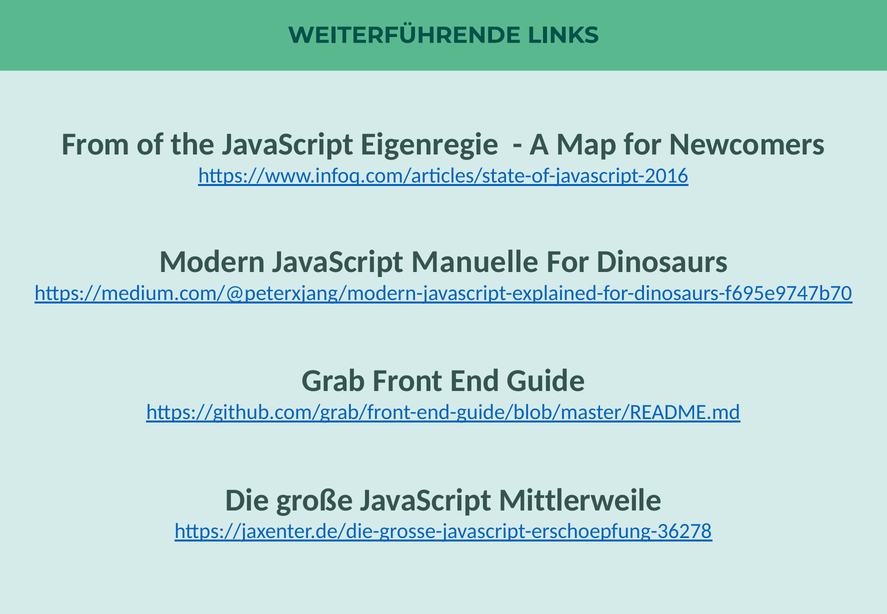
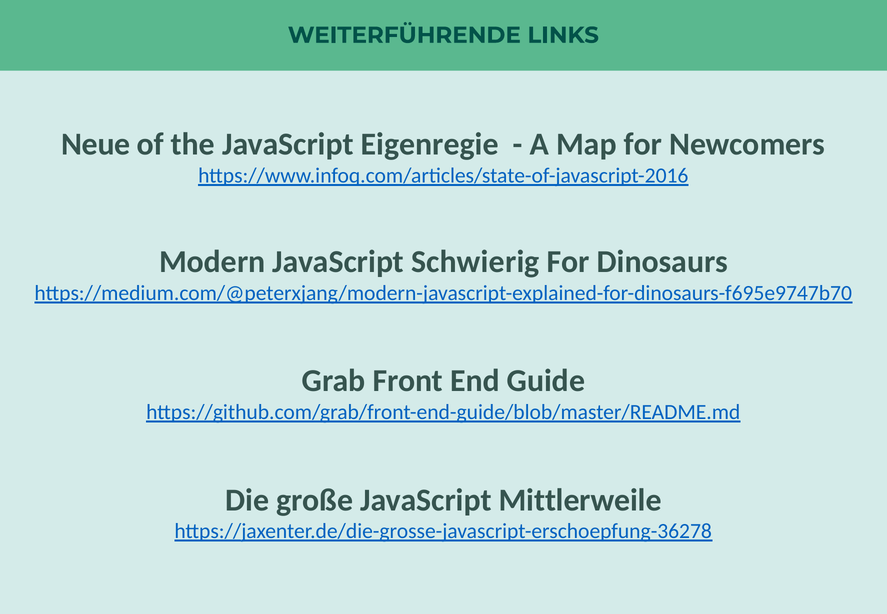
From: From -> Neue (96, 144)
Manuelle: Manuelle -> Schwierig (475, 262)
